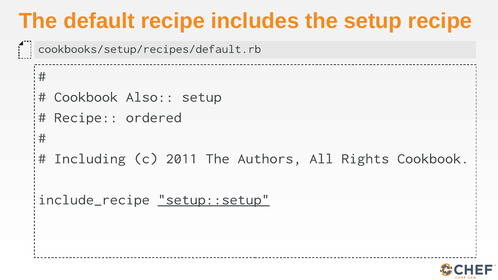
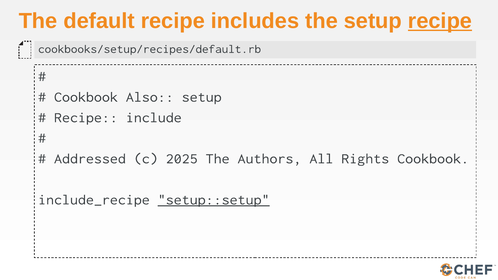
recipe underline: none -> present (440, 21)
ordered: ordered -> include (154, 117)
Including: Including -> Addressed (90, 159)
2011: 2011 -> 2025 (182, 159)
